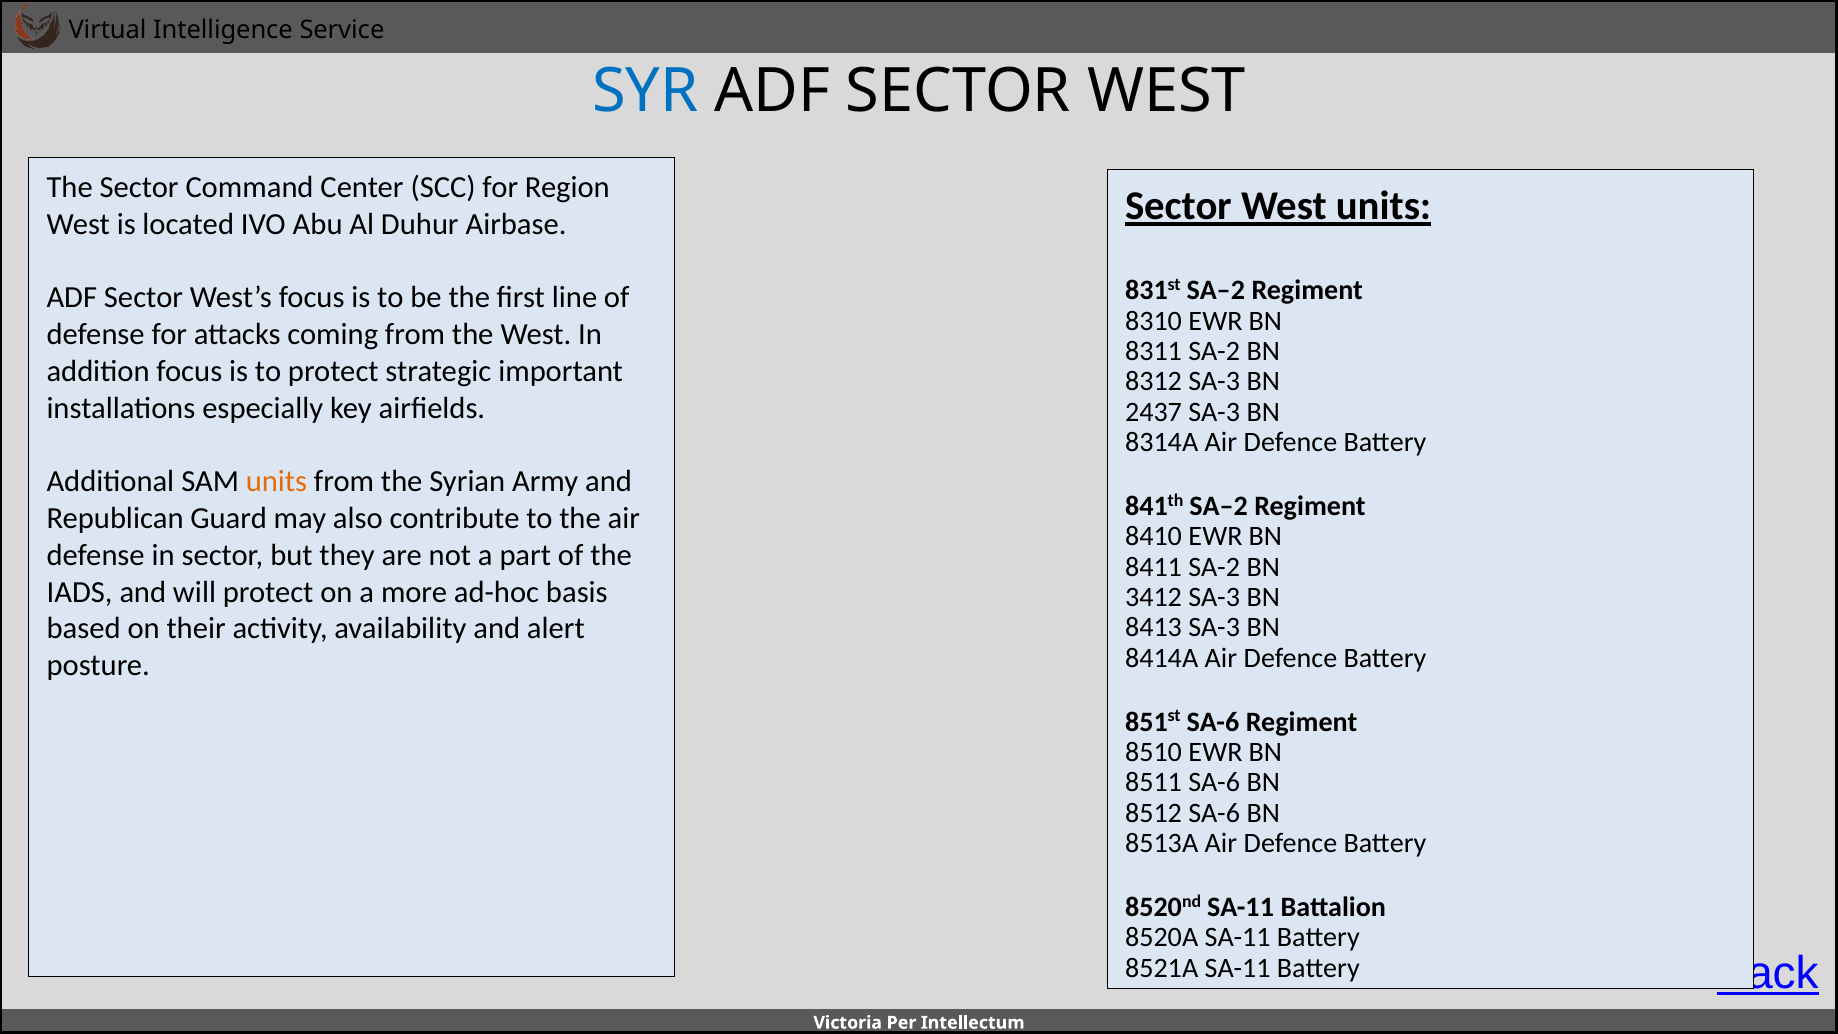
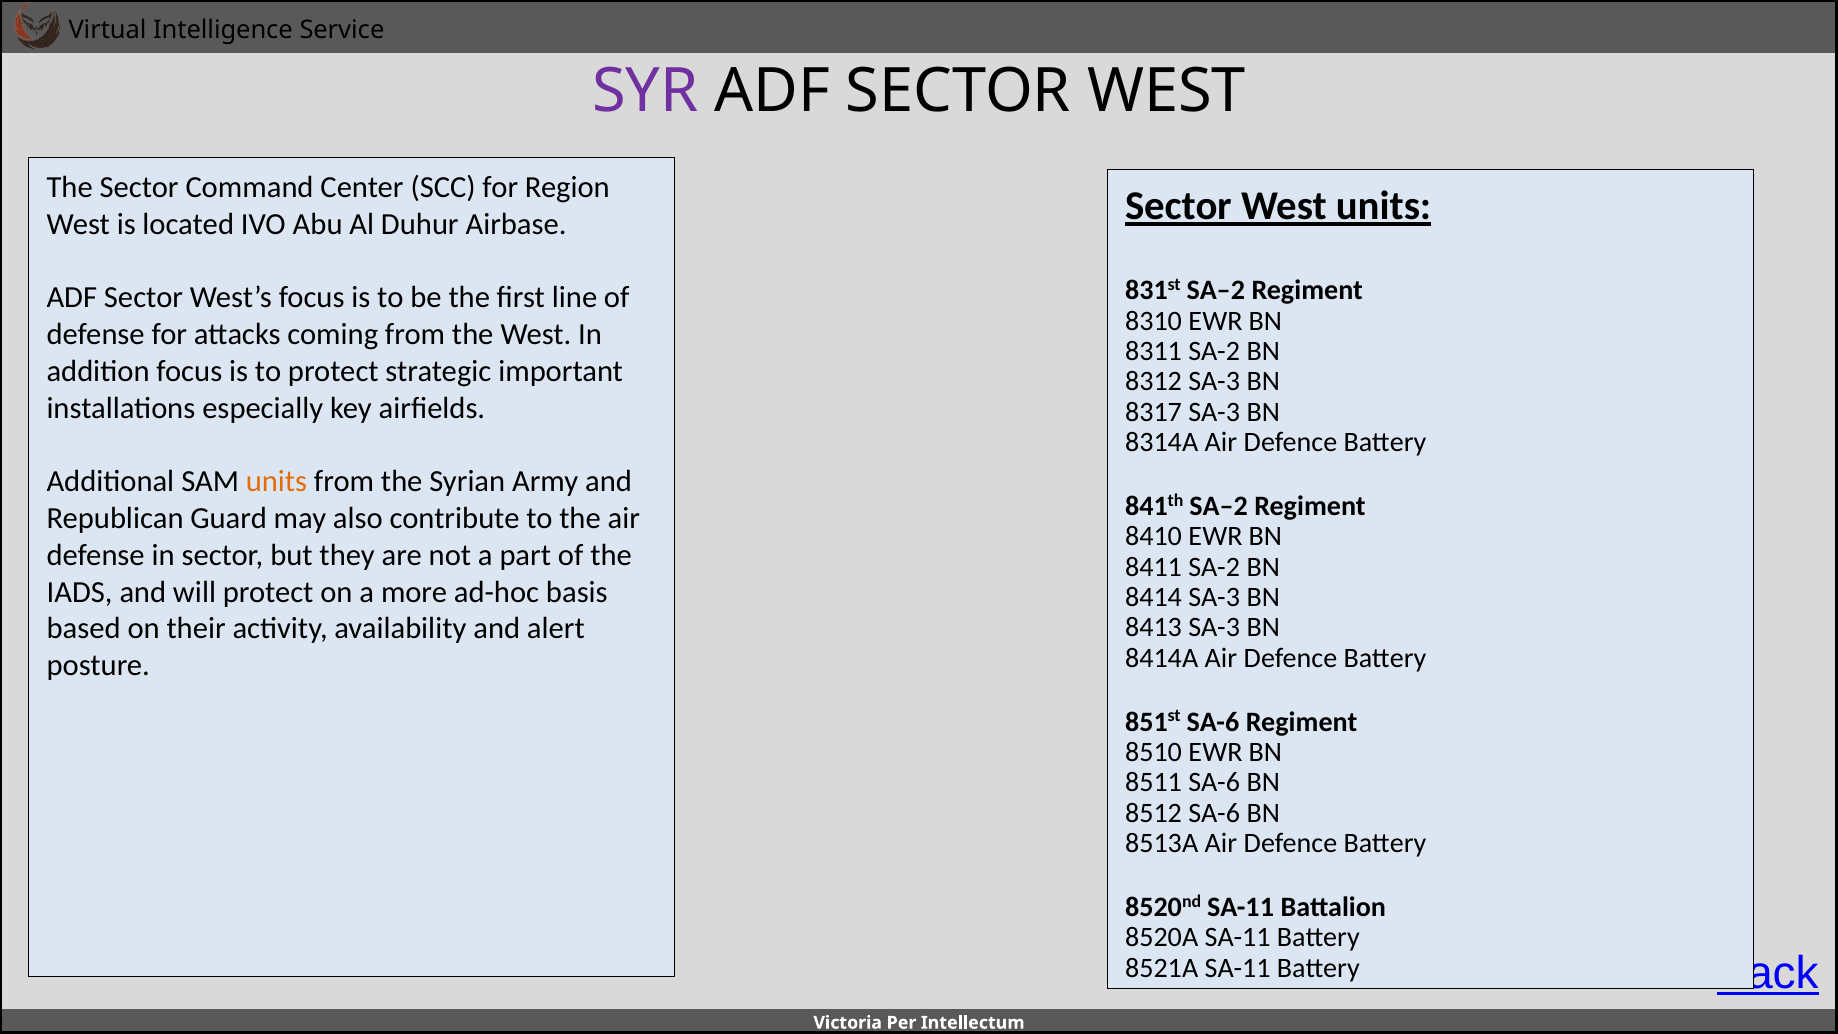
SYR colour: blue -> purple (645, 92)
2437: 2437 -> 8317 (1154, 412)
3412: 3412 -> 8414 (1154, 597)
